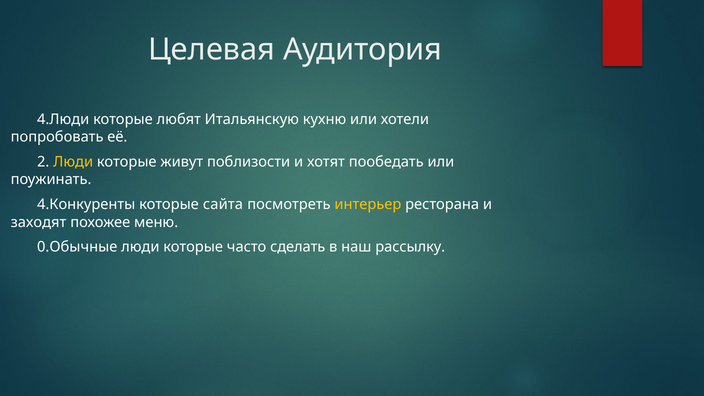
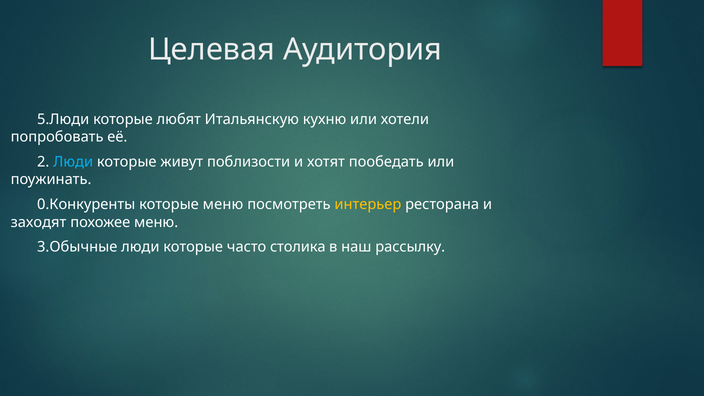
4.Люди: 4.Люди -> 5.Люди (63, 119)
Люди colour: yellow -> light blue (73, 162)
4.Конкуренты: 4.Конкуренты -> 0.Конкуренты (86, 205)
которые сайта: сайта -> меню (223, 205)
0.Обычные: 0.Обычные -> 3.Обычные (77, 247)
сделать: сделать -> столика (298, 247)
